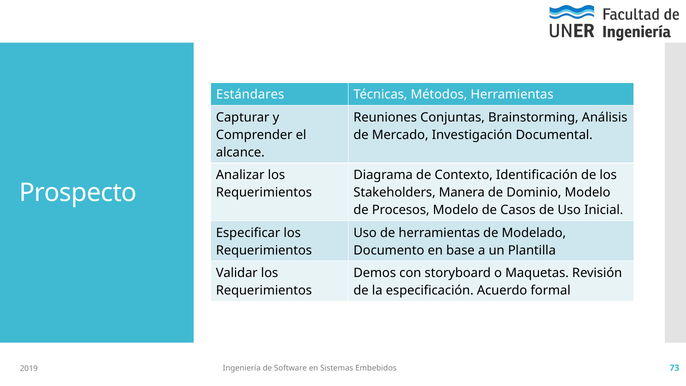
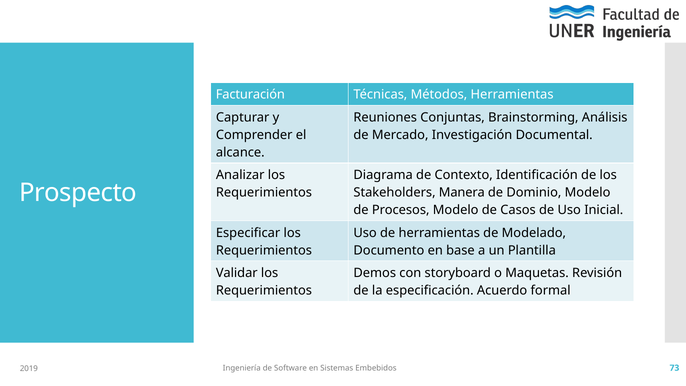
Estándares: Estándares -> Facturación (250, 95)
